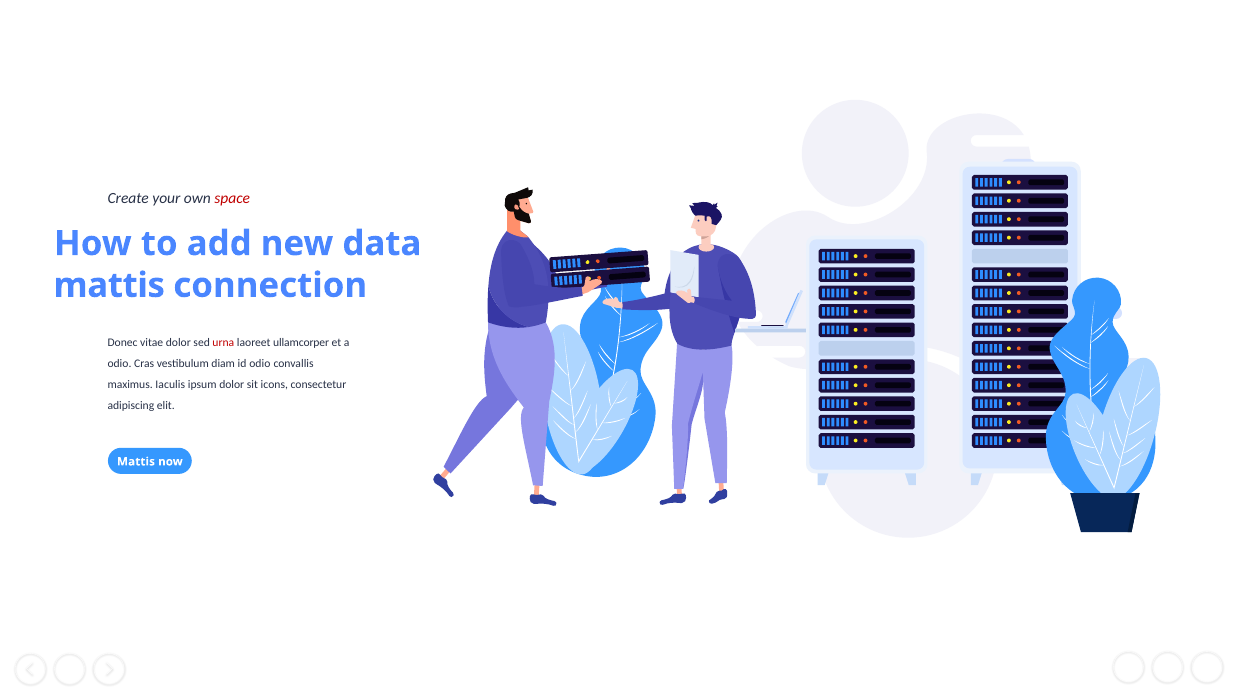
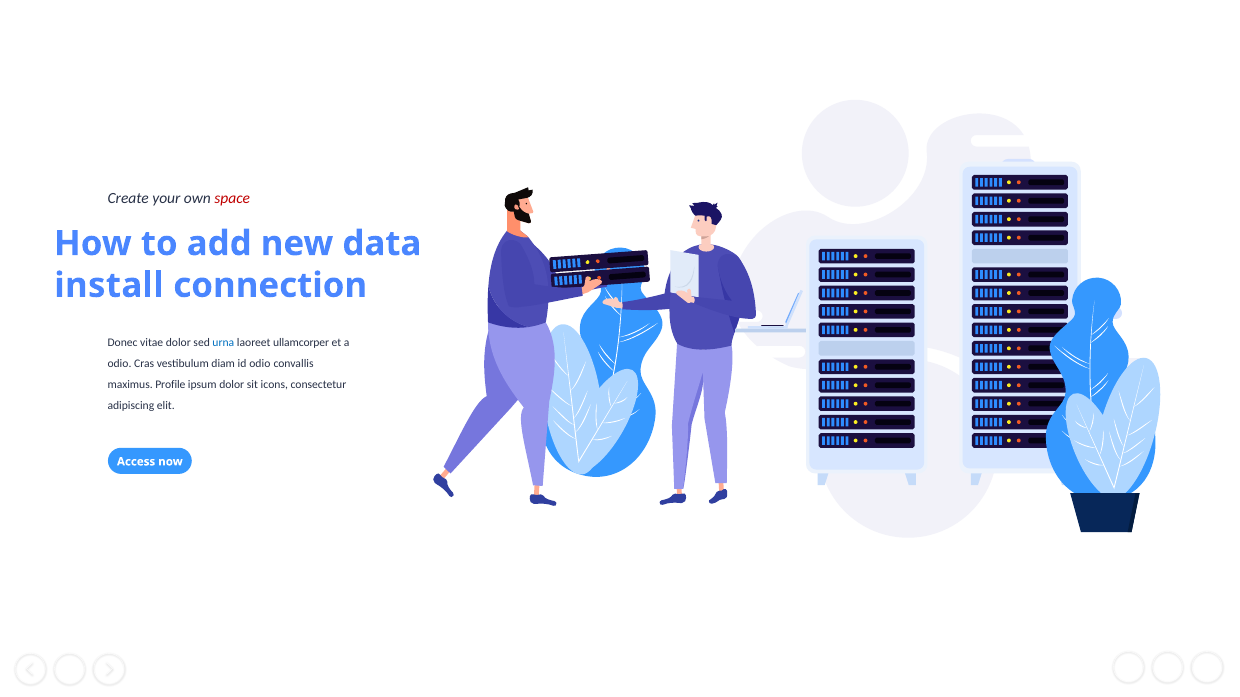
mattis: mattis -> install (109, 286)
urna colour: red -> blue (223, 343)
Iaculis: Iaculis -> Profile (170, 385)
Mattis: Mattis -> Access (136, 462)
